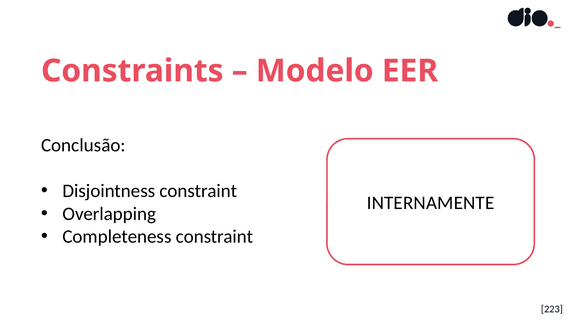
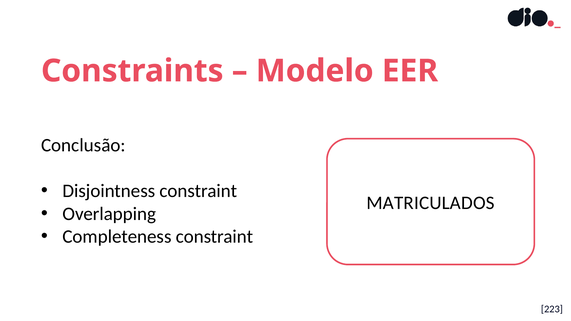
INTERNAMENTE: INTERNAMENTE -> MATRICULADOS (431, 203)
